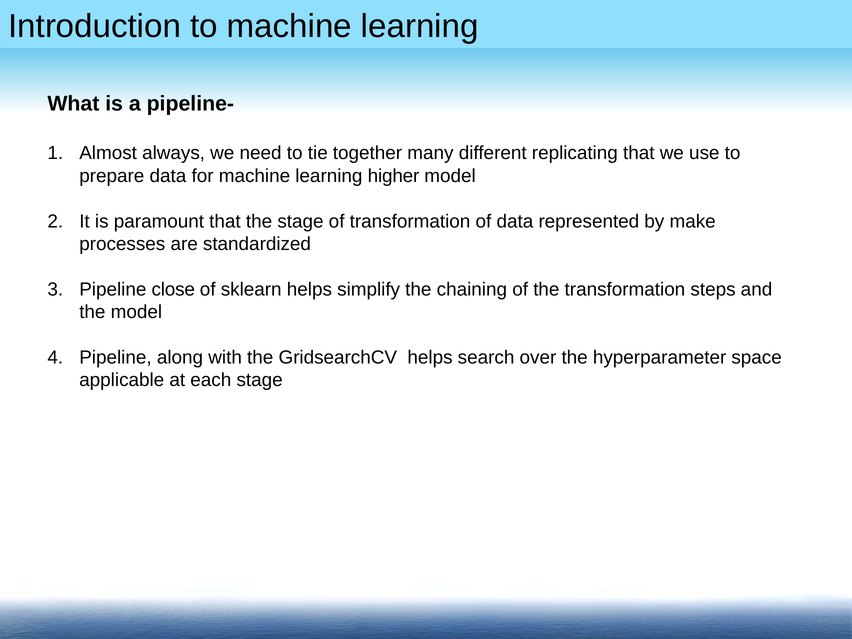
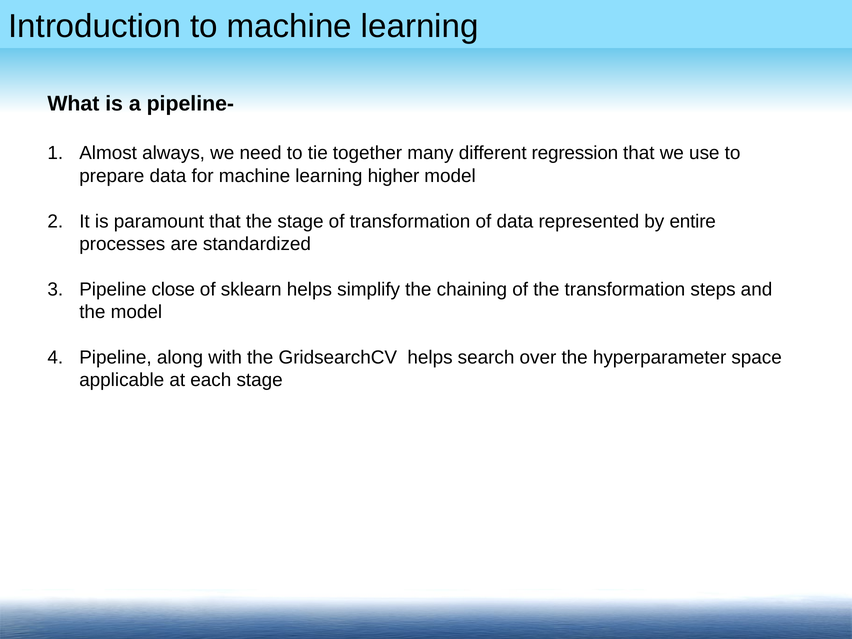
replicating: replicating -> regression (575, 153)
make: make -> entire (693, 221)
